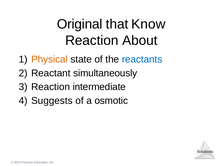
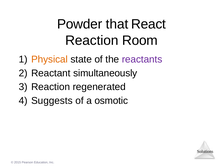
Original: Original -> Powder (80, 24)
Know: Know -> React (149, 24)
About: About -> Room (140, 40)
reactants colour: blue -> purple (142, 59)
intermediate: intermediate -> regenerated (99, 87)
